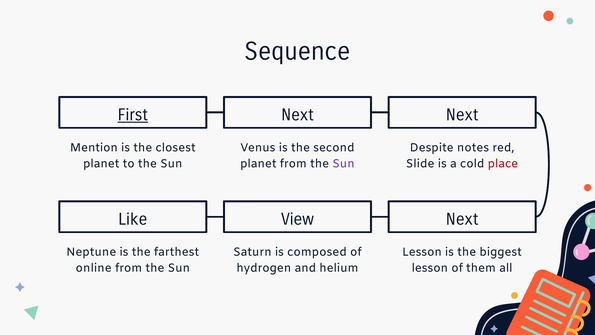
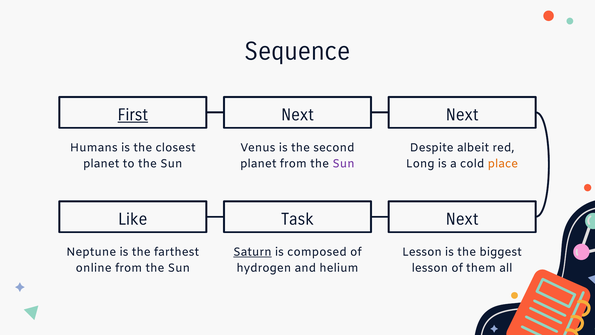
Mention: Mention -> Humans (94, 148)
notes: notes -> albeit (473, 148)
Slide: Slide -> Long (420, 164)
place colour: red -> orange (503, 164)
View: View -> Task (297, 219)
Saturn underline: none -> present (252, 252)
